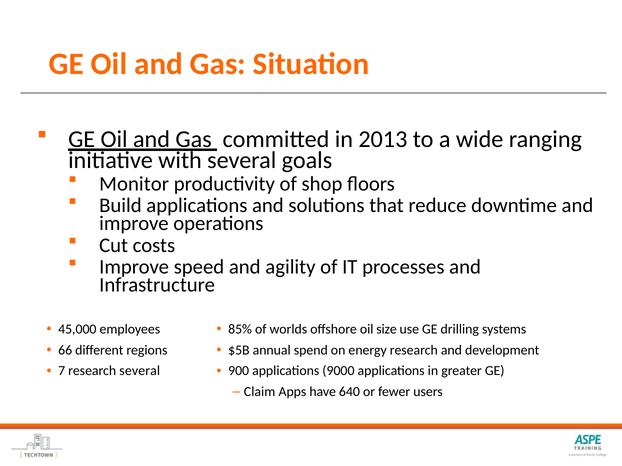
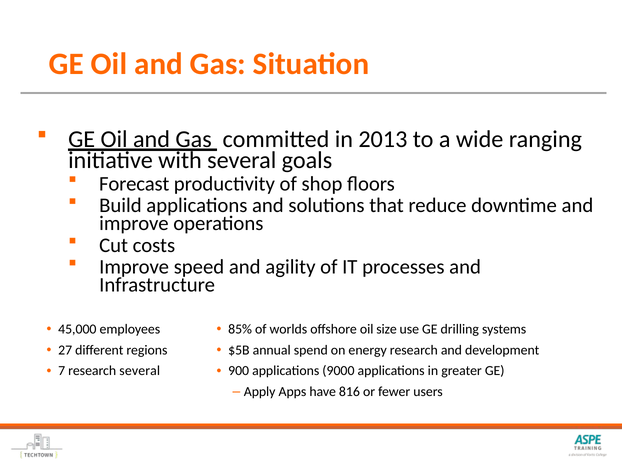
Monitor: Monitor -> Forecast (134, 184)
66: 66 -> 27 (65, 350)
Claim: Claim -> Apply (260, 392)
640: 640 -> 816 (349, 392)
